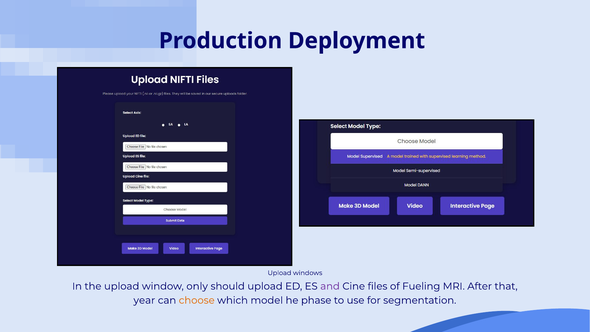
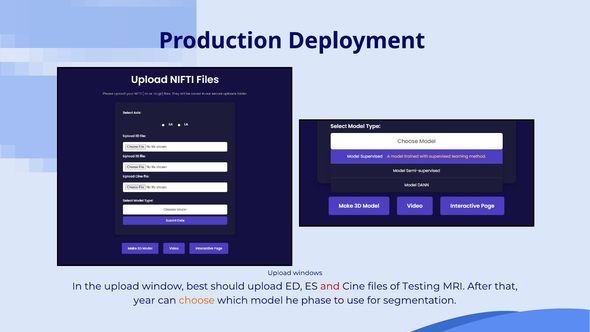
only: only -> best (197, 286)
and colour: purple -> red (330, 286)
Fueling: Fueling -> Testing (421, 286)
